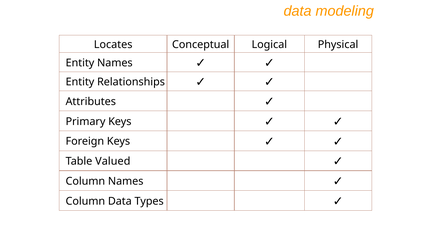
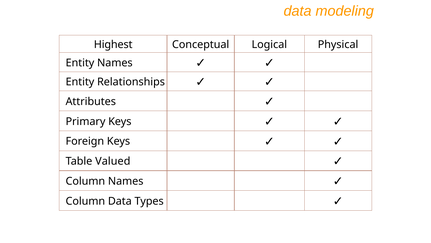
Locates: Locates -> Highest (113, 44)
